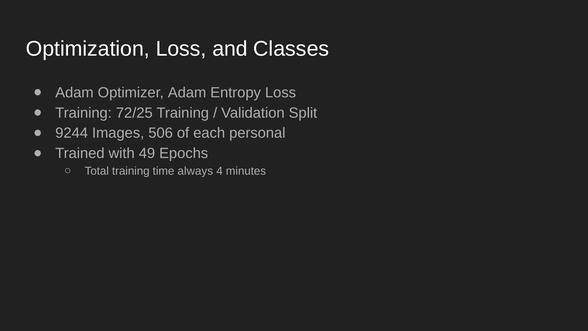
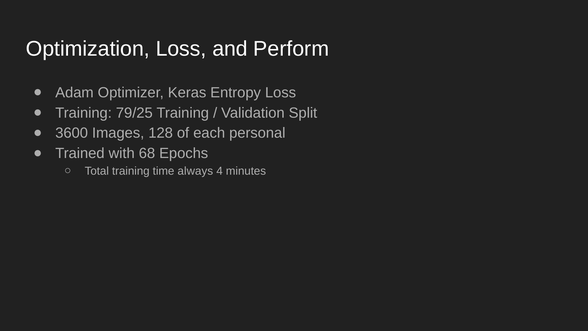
Classes: Classes -> Perform (291, 49)
Optimizer Adam: Adam -> Keras (187, 92)
72/25: 72/25 -> 79/25 (134, 113)
9244: 9244 -> 3600 (72, 133)
506: 506 -> 128 (161, 133)
49: 49 -> 68 (147, 153)
